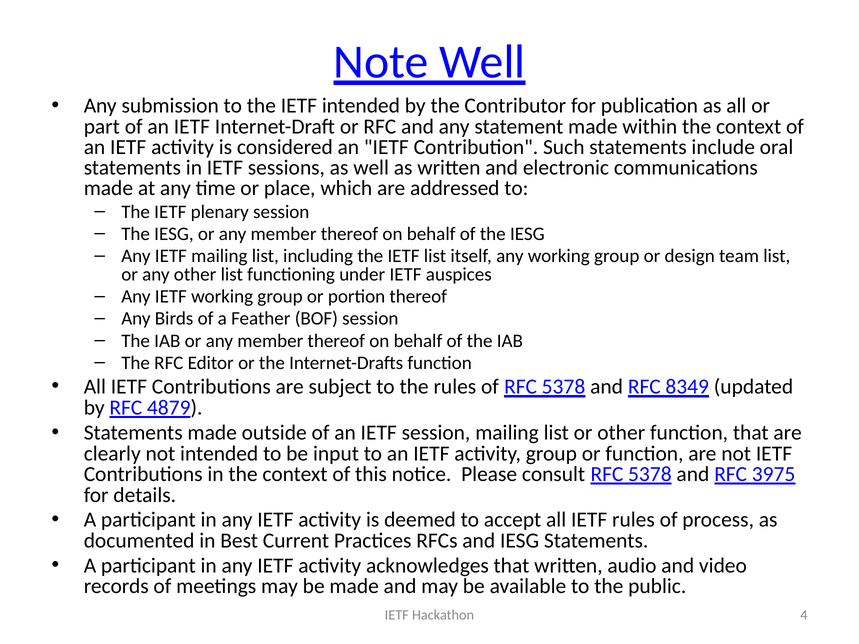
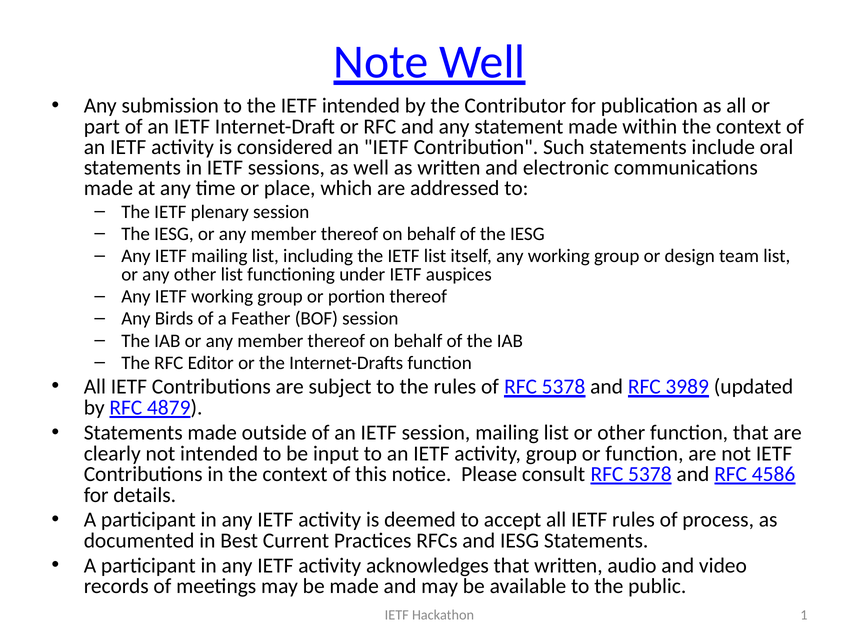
8349: 8349 -> 3989 (687, 387)
3975: 3975 -> 4586 (774, 474)
4: 4 -> 1 (804, 615)
